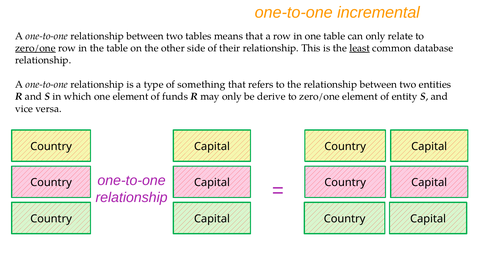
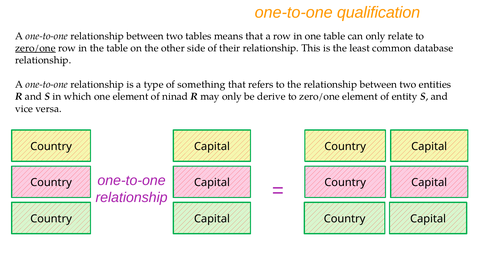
incremental: incremental -> qualification (379, 13)
least underline: present -> none (360, 48)
funds: funds -> ninad (175, 97)
